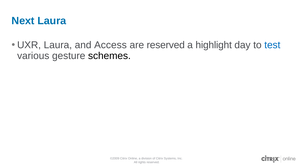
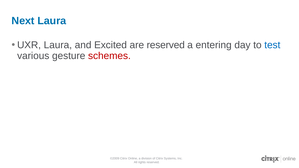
Access: Access -> Excited (111, 45)
highlight: highlight -> entering (214, 45)
schemes colour: black -> red (109, 56)
